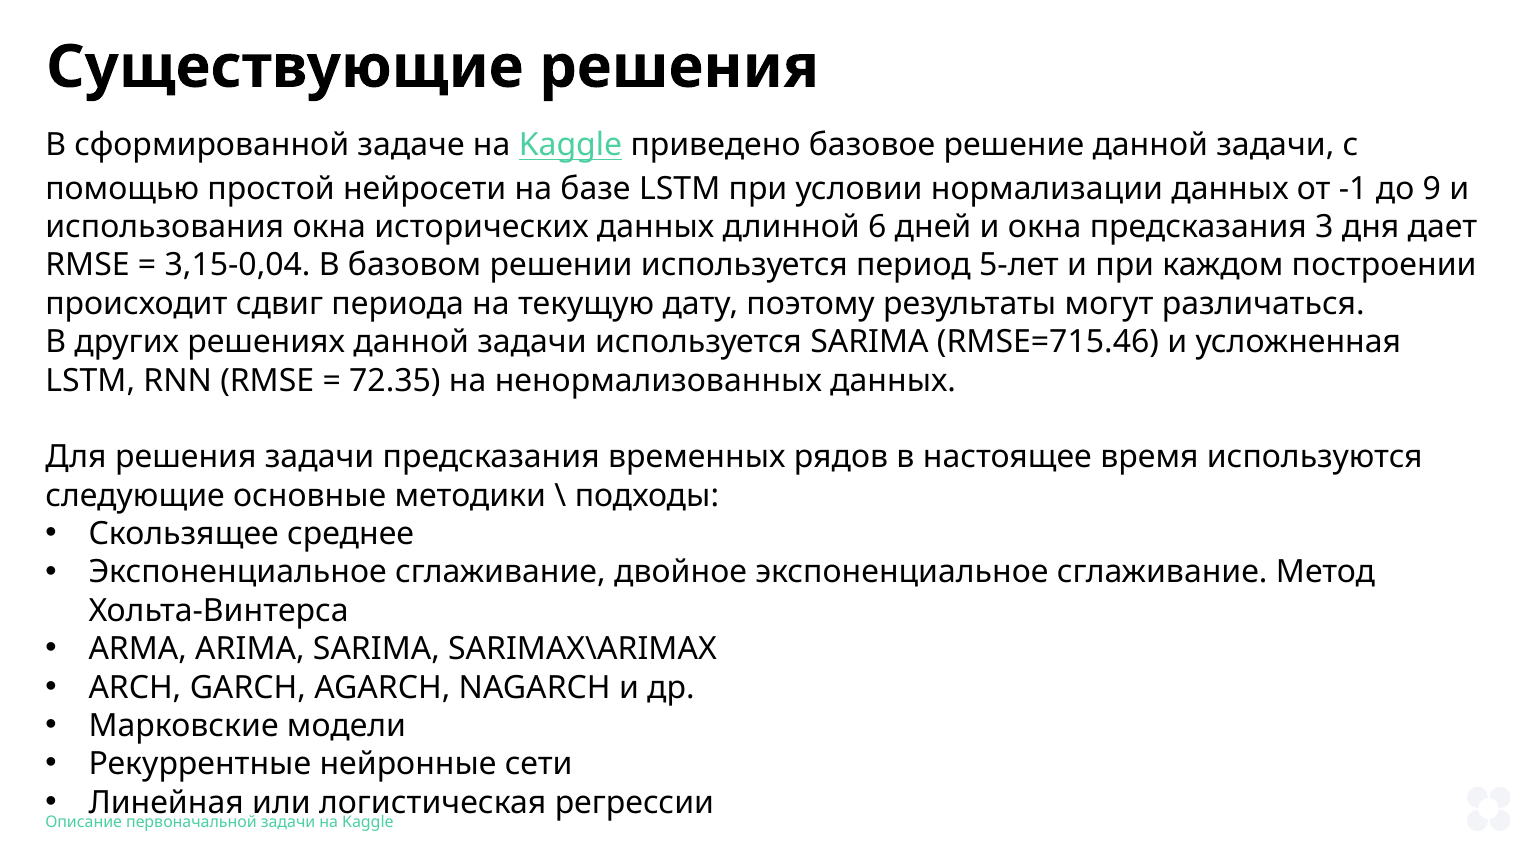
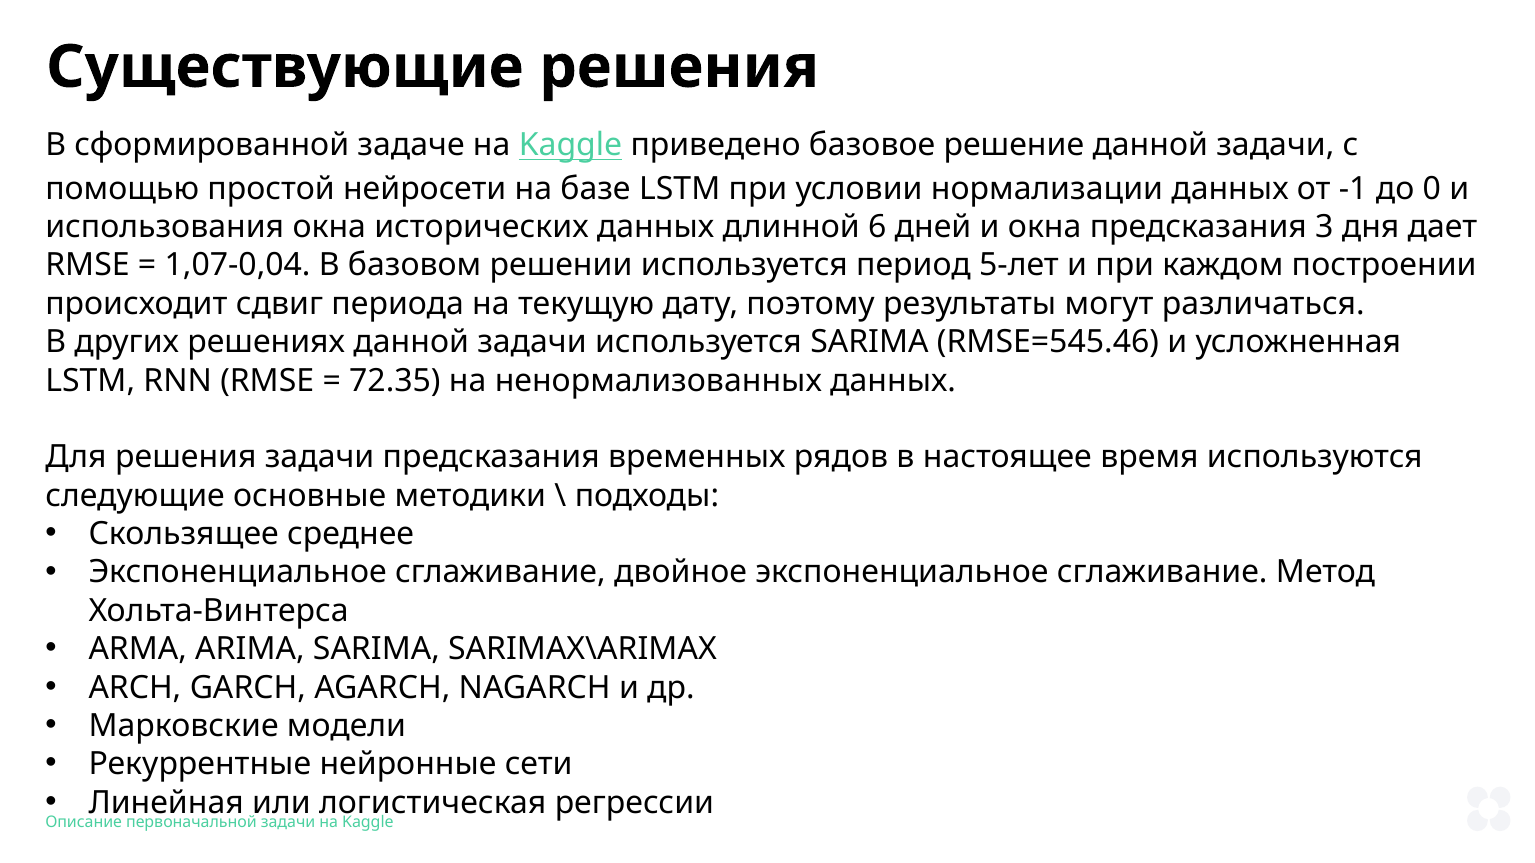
9: 9 -> 0 (1432, 189)
3,15-0,04: 3,15-0,04 -> 1,07-0,04 (238, 266)
RMSE=715.46: RMSE=715.46 -> RMSE=545.46 (1048, 342)
